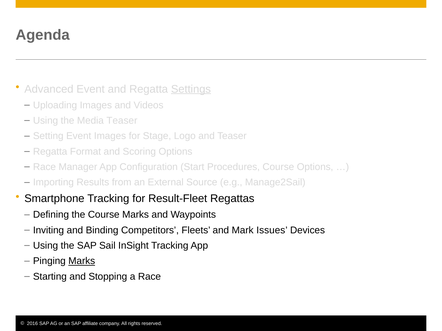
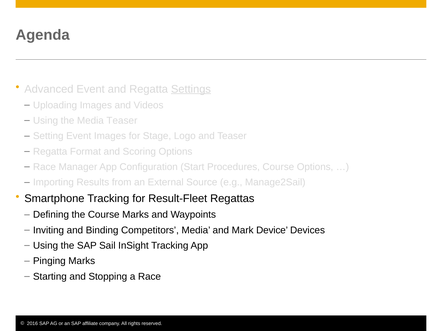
Competitors Fleets: Fleets -> Media (196, 231)
Issues: Issues -> Device (272, 231)
Marks underline: present -> none (82, 261)
